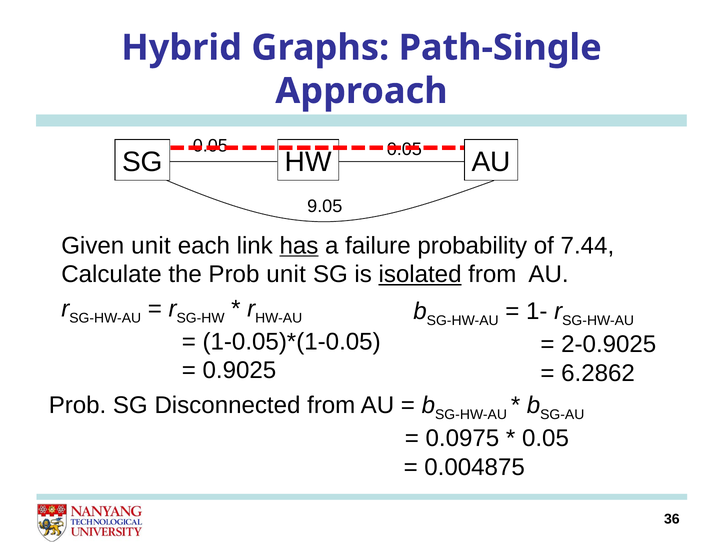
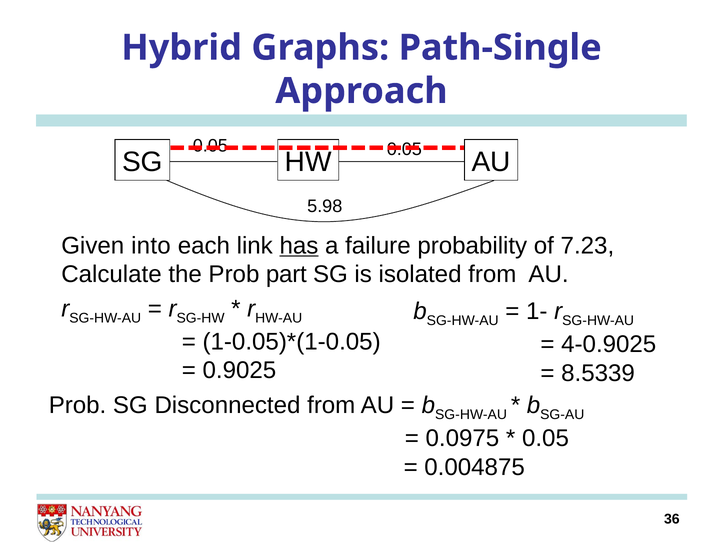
9.05: 9.05 -> 5.98 (325, 206)
Given unit: unit -> into (151, 246)
7.44: 7.44 -> 7.23 (587, 246)
Prob unit: unit -> part (286, 275)
isolated underline: present -> none (420, 275)
2-0.9025: 2-0.9025 -> 4-0.9025 (609, 344)
6.2862: 6.2862 -> 8.5339 (598, 373)
